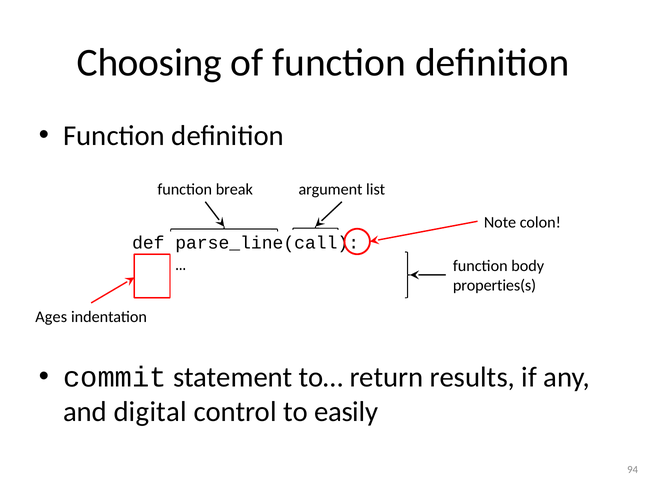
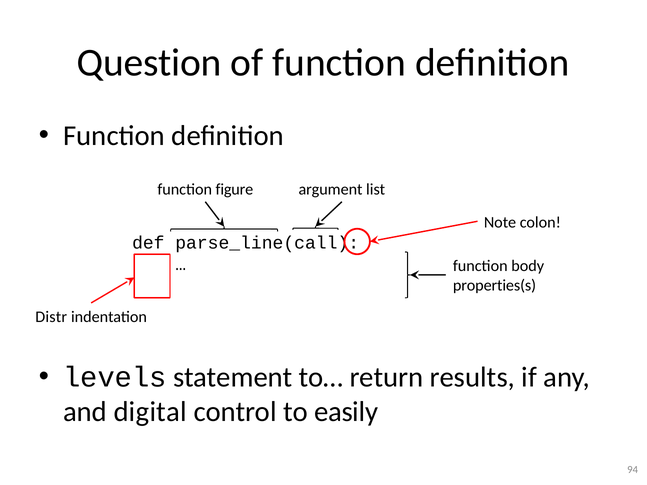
Choosing: Choosing -> Question (149, 63)
break: break -> figure (234, 190)
Ages: Ages -> Distr (51, 317)
commit: commit -> levels (115, 378)
